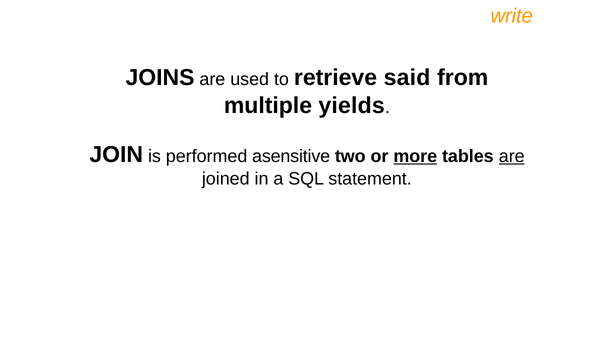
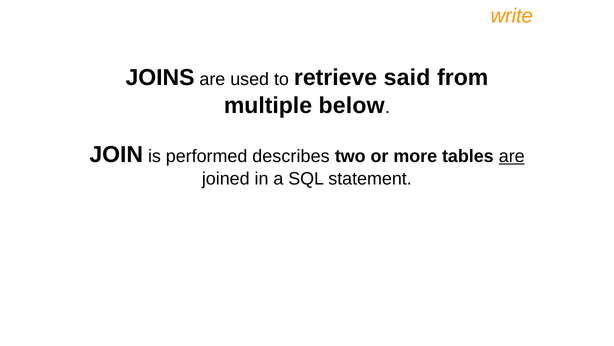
yields: yields -> below (352, 105)
asensitive: asensitive -> describes (291, 156)
more underline: present -> none (415, 156)
